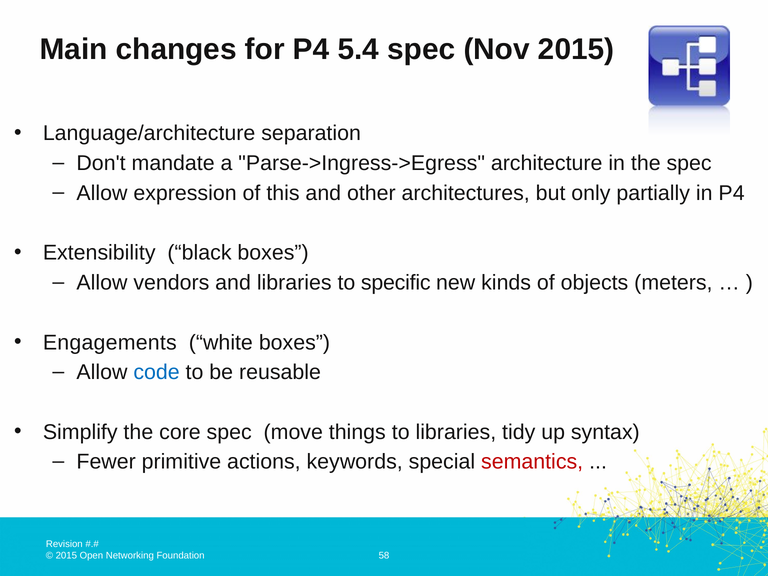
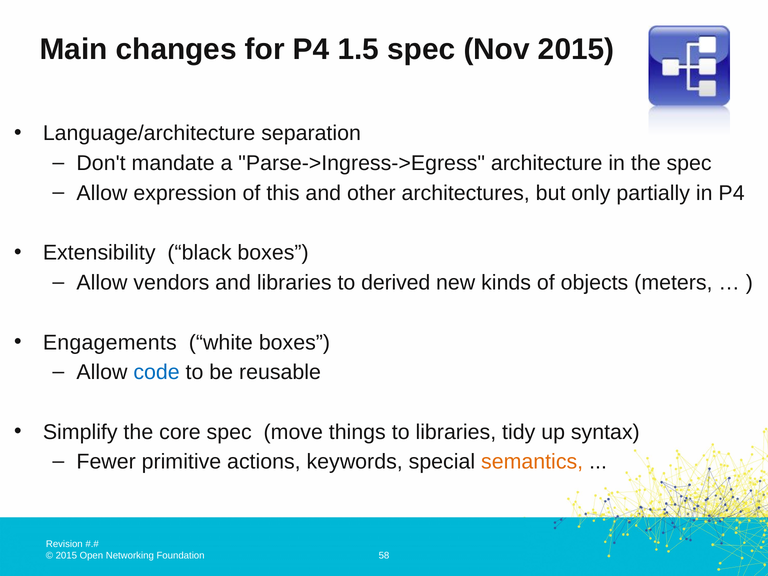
5.4: 5.4 -> 1.5 (358, 49)
specific: specific -> derived (396, 283)
semantics colour: red -> orange (532, 462)
